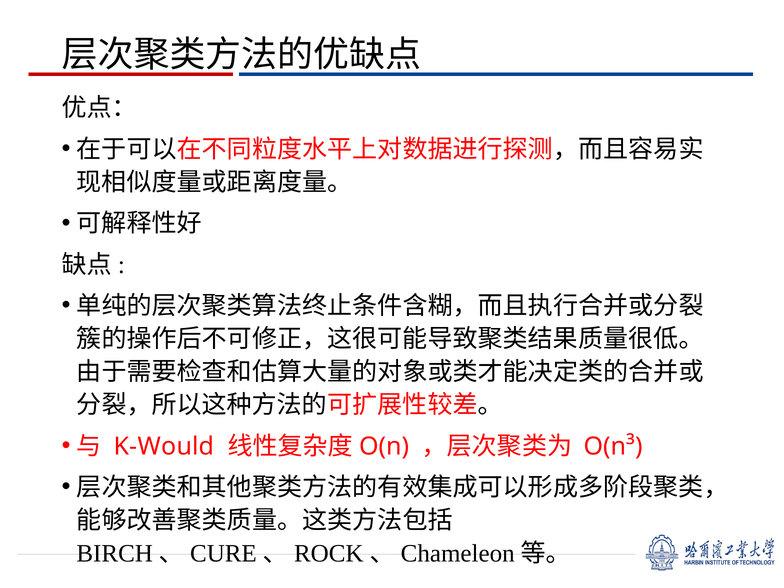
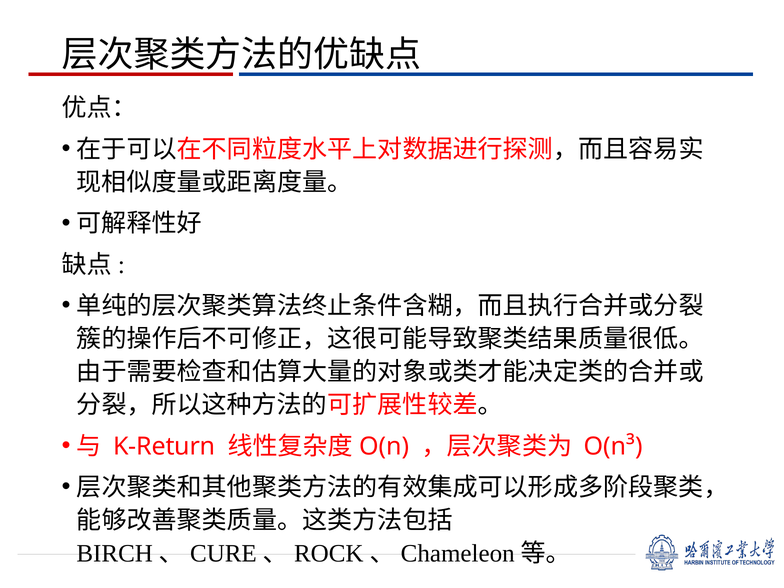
K-Would: K-Would -> K-Return (164, 446)
